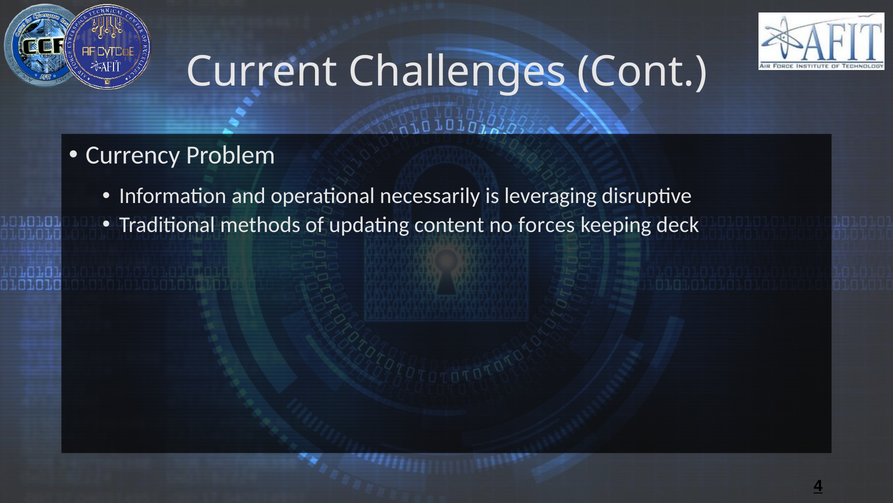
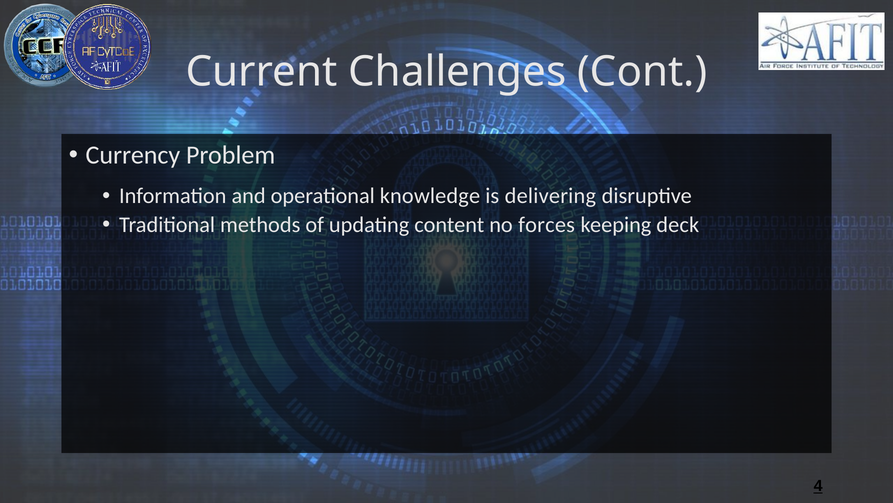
necessarily: necessarily -> knowledge (430, 196)
leveraging: leveraging -> delivering (550, 196)
